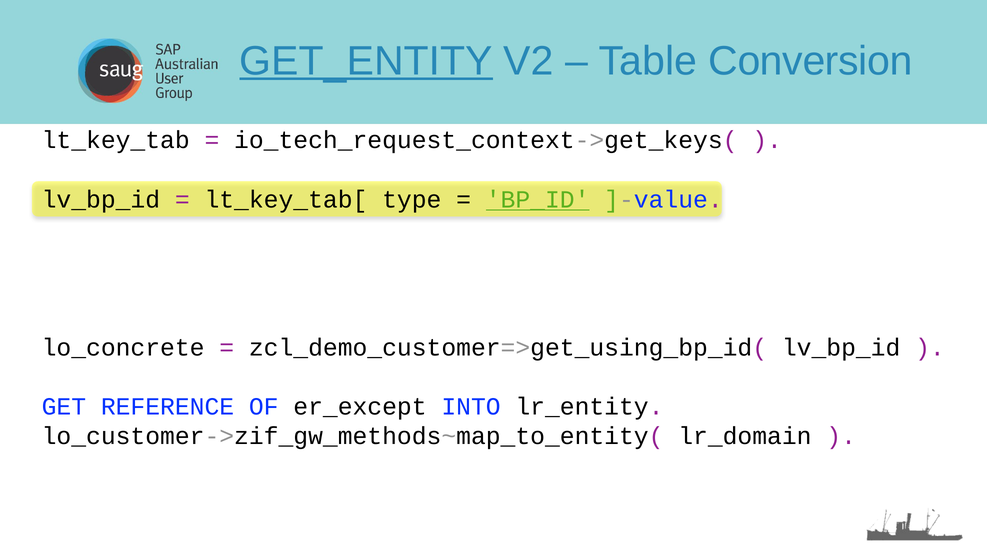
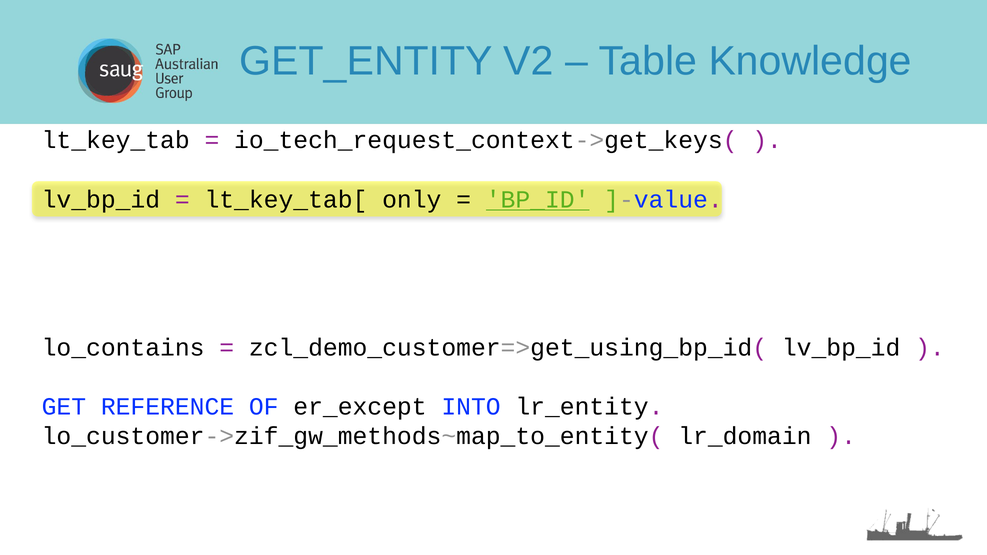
GET_ENTITY underline: present -> none (366, 61)
Conversion: Conversion -> Knowledge (810, 61)
type: type -> only (412, 199)
lo_concrete: lo_concrete -> lo_contains (123, 348)
